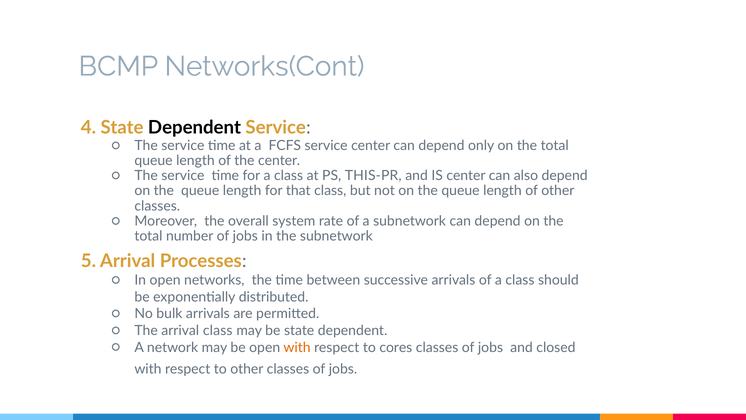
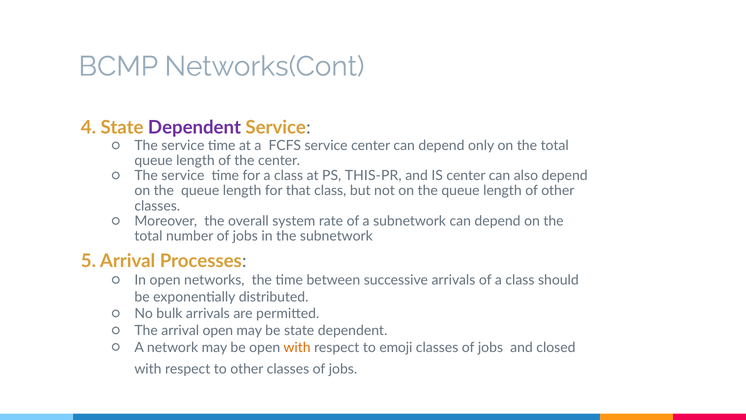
Dependent colour: black -> purple (194, 128)
arrival class: class -> open (218, 330)
cores: cores -> emoji (396, 347)
